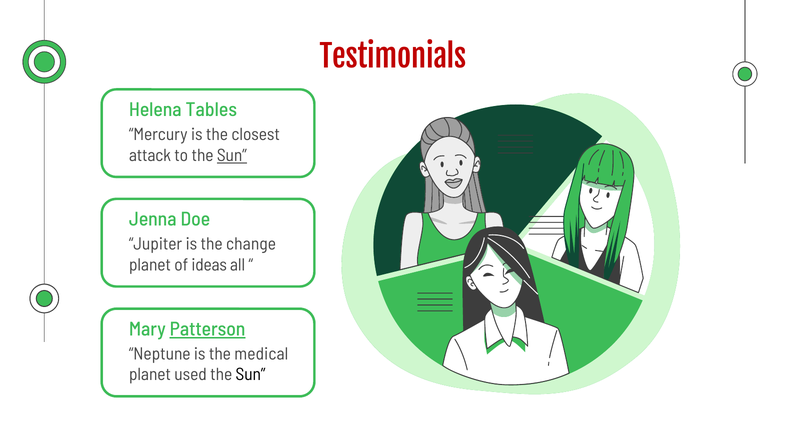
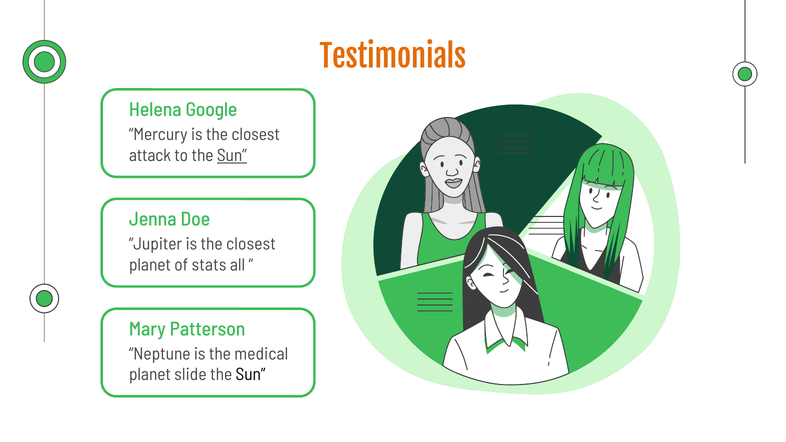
Testimonials colour: red -> orange (393, 57)
Tables: Tables -> Google (211, 110)
Jupiter is the change: change -> closest (251, 244)
ideas: ideas -> stats (209, 265)
Patterson underline: present -> none (208, 329)
used: used -> slide (190, 375)
